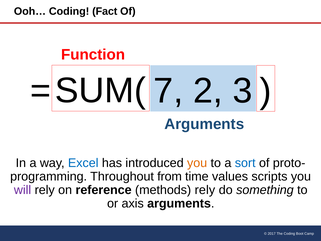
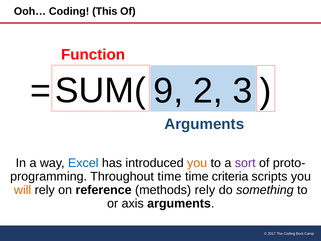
Fact: Fact -> This (105, 11)
7: 7 -> 9 (168, 91)
sort colour: blue -> purple (245, 163)
Throughout from: from -> time (169, 176)
values: values -> criteria (230, 176)
will colour: purple -> orange (23, 190)
